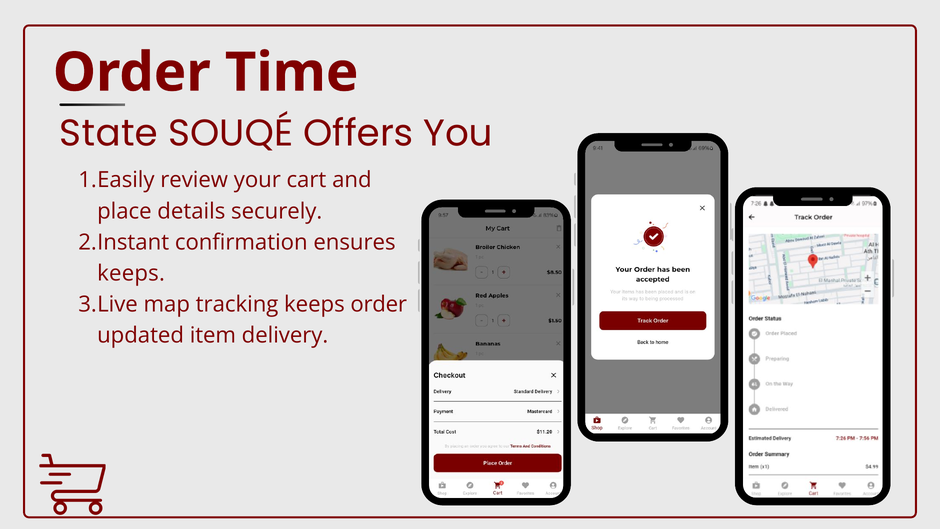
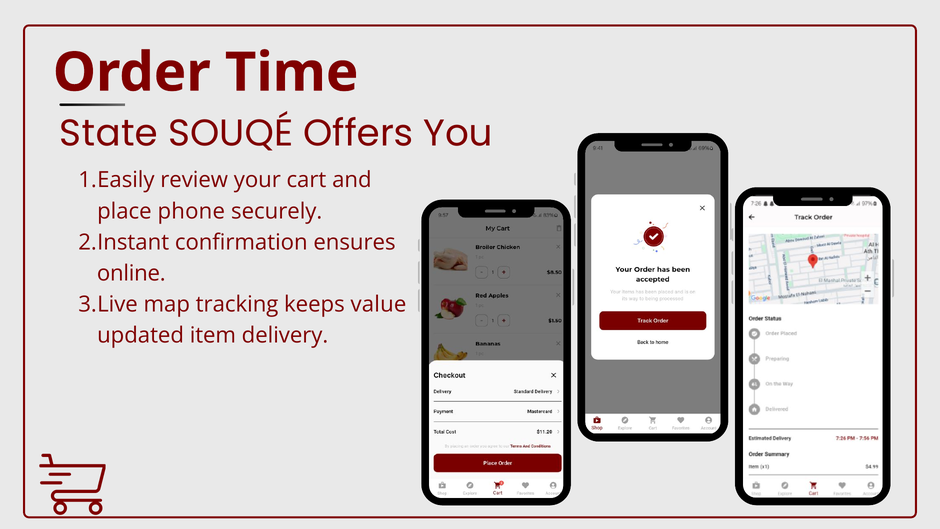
details: details -> phone (191, 211)
keeps: keeps -> online (131, 273)
keeps order: order -> value (378, 304)
